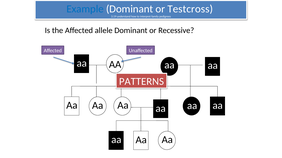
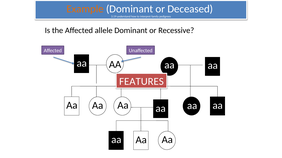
Example colour: blue -> orange (85, 9)
Testcross: Testcross -> Deceased (190, 9)
PATTERNS: PATTERNS -> FEATURES (141, 82)
